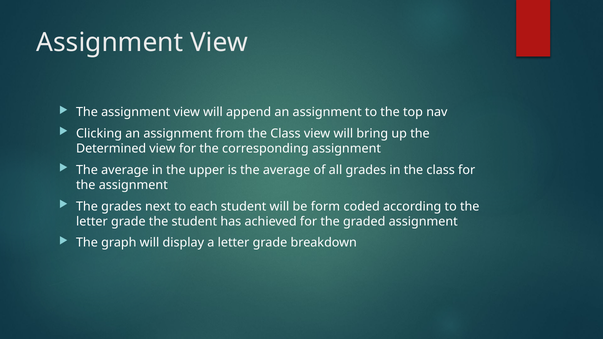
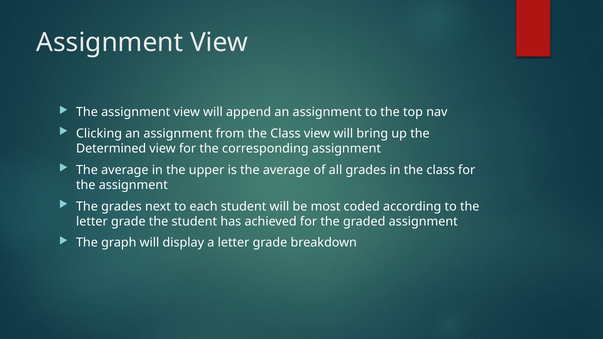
form: form -> most (326, 206)
